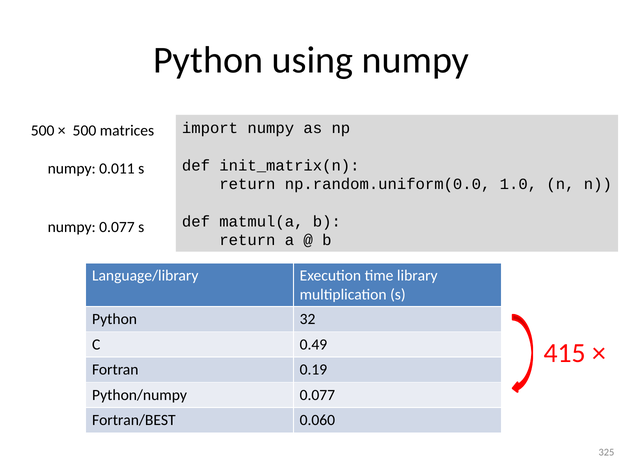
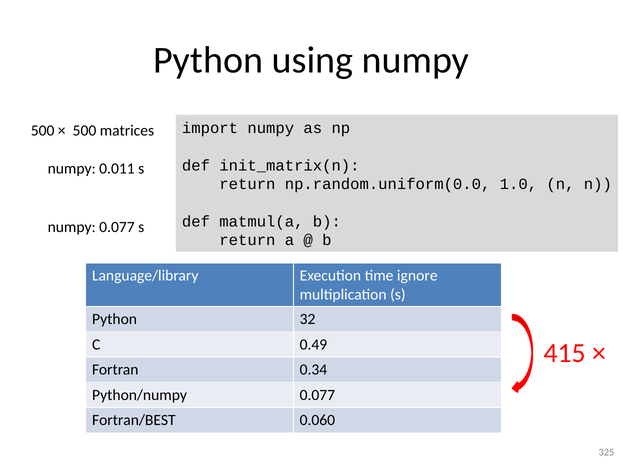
library: library -> ignore (417, 276)
0.19: 0.19 -> 0.34 (313, 370)
